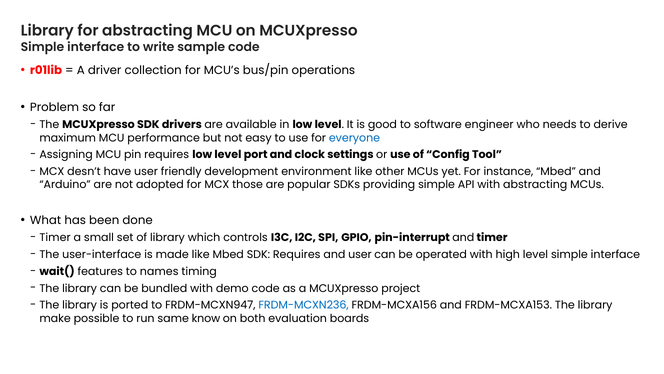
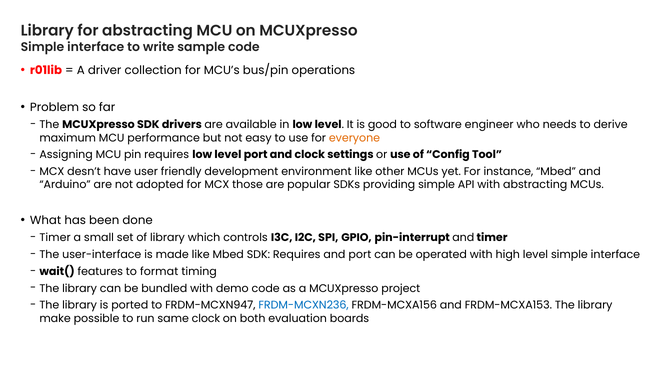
everyone colour: blue -> orange (354, 138)
and user: user -> port (360, 254)
names: names -> format (159, 271)
same know: know -> clock (206, 318)
